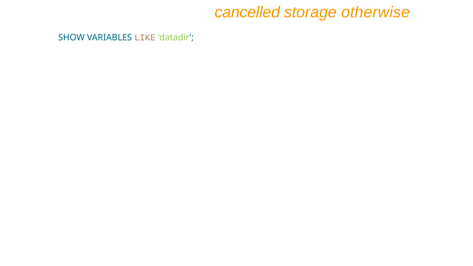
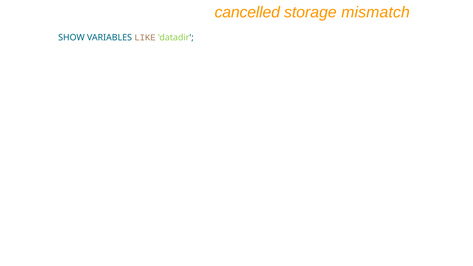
otherwise: otherwise -> mismatch (376, 12)
